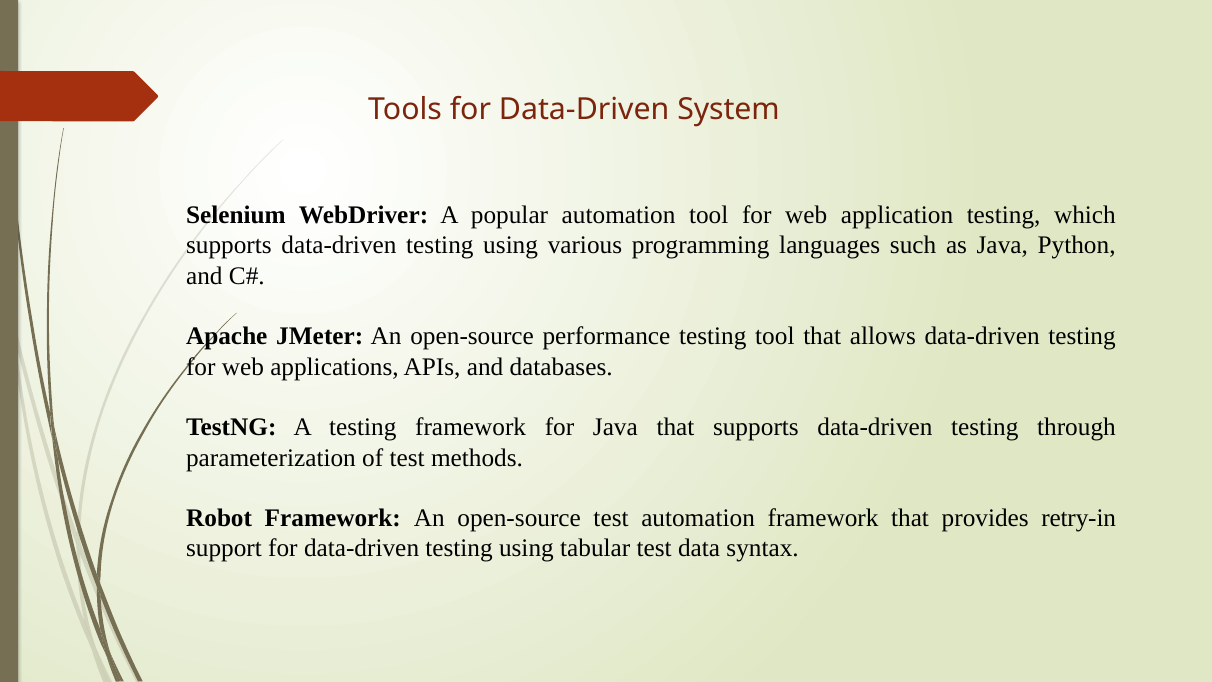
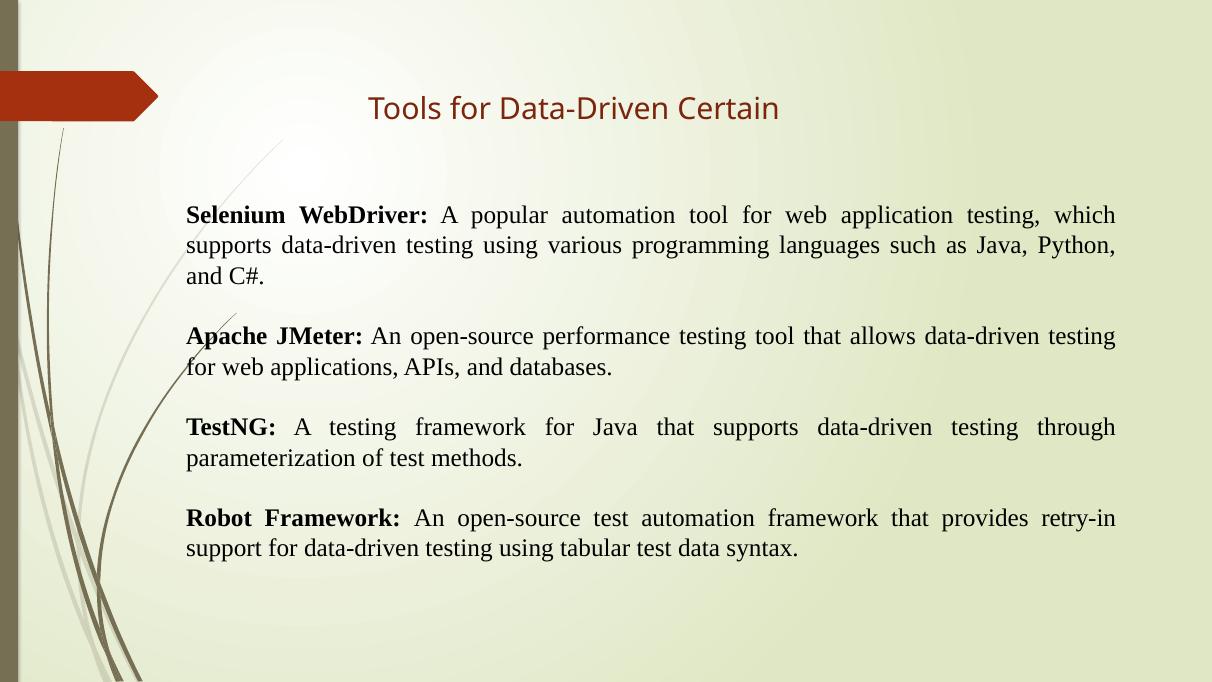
System: System -> Certain (729, 109)
